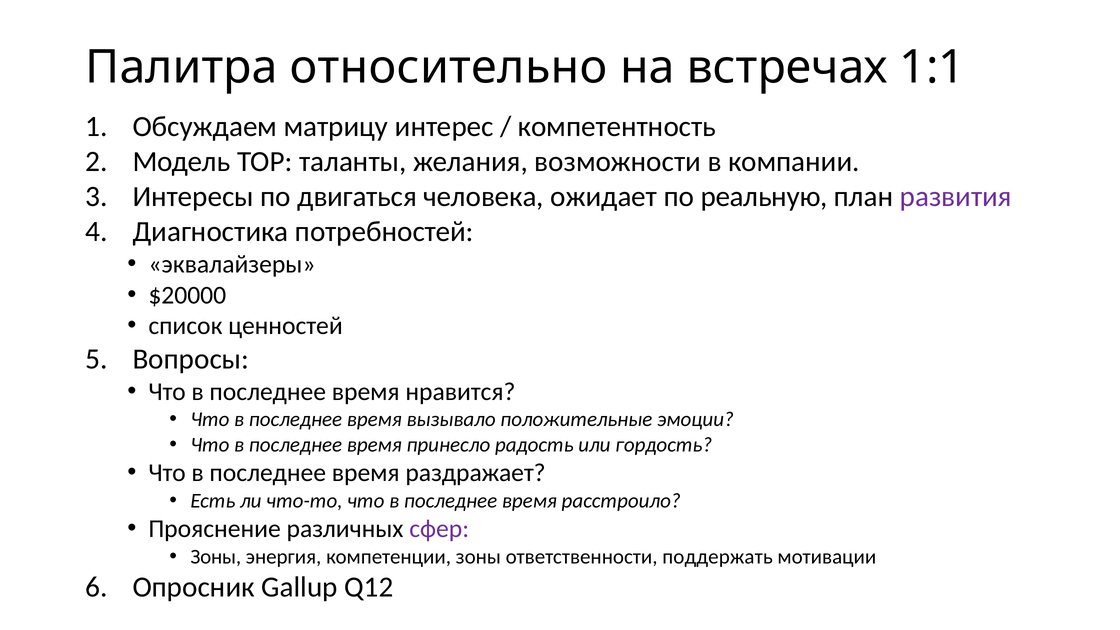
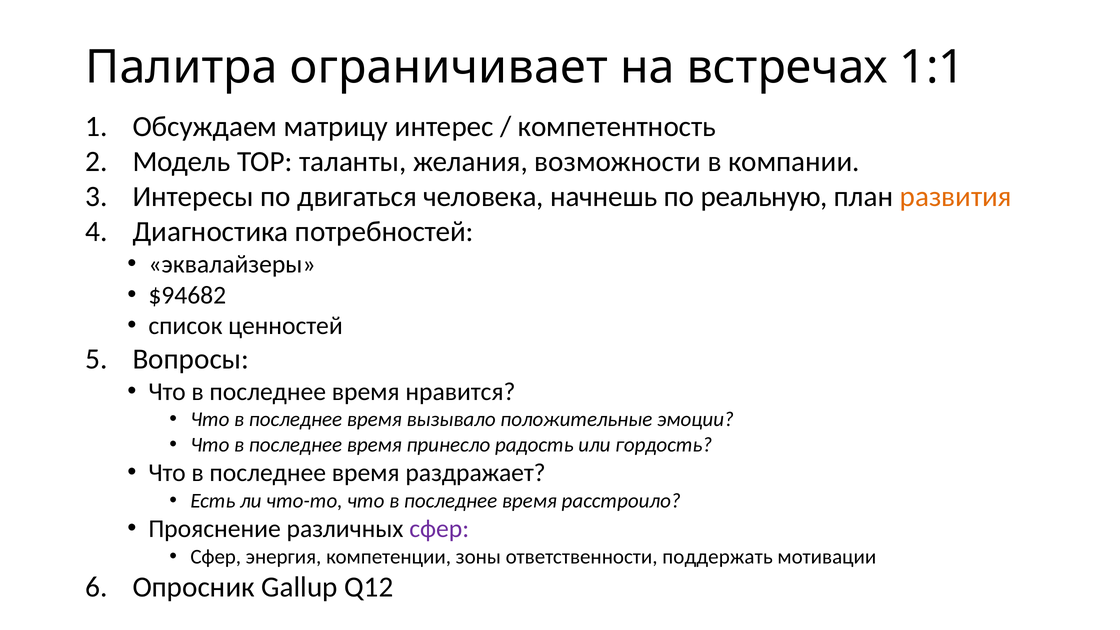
относительно: относительно -> ограничивает (449, 67)
ожидает: ожидает -> начнешь (604, 197)
развития colour: purple -> orange (956, 197)
$20000: $20000 -> $94682 (187, 295)
Зоны: Зоны -> Сфер (216, 557)
